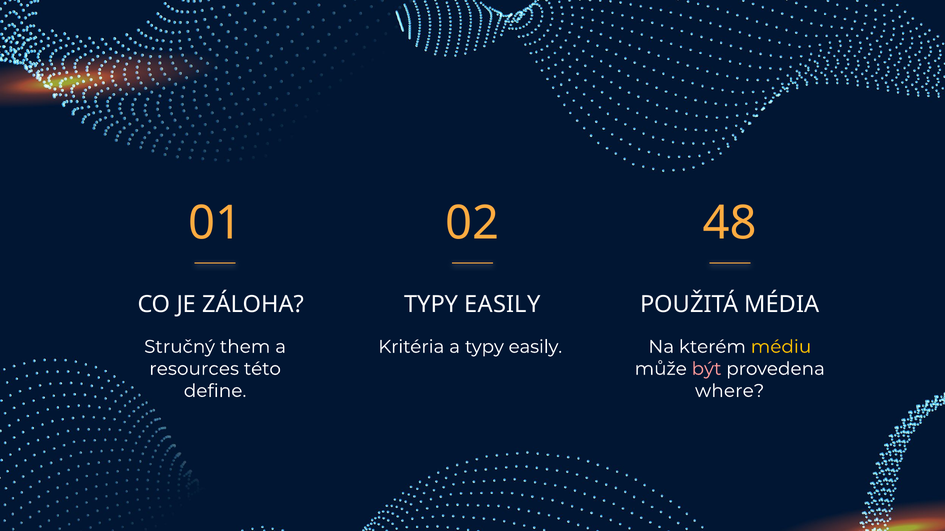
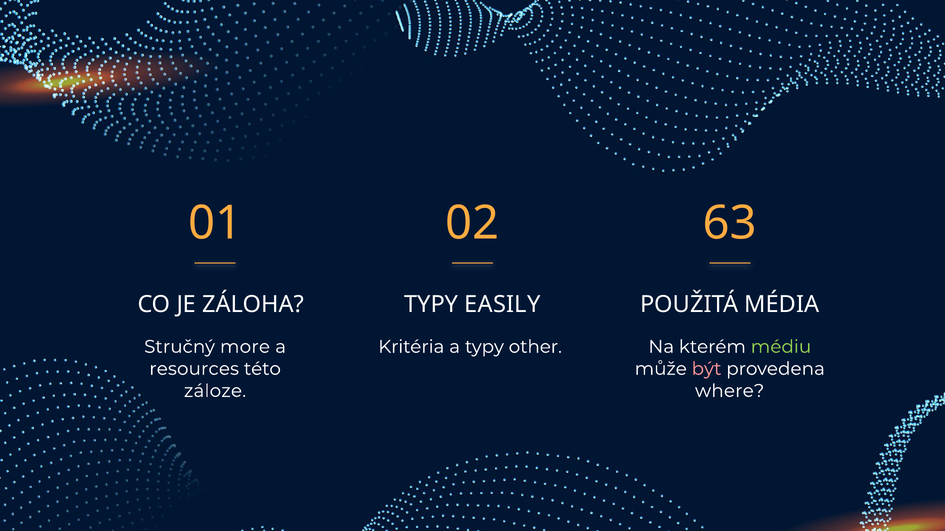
48: 48 -> 63 (730, 223)
them: them -> more (245, 347)
a typy easily: easily -> other (535, 347)
médiu colour: yellow -> light green (781, 347)
define: define -> záloze (215, 391)
